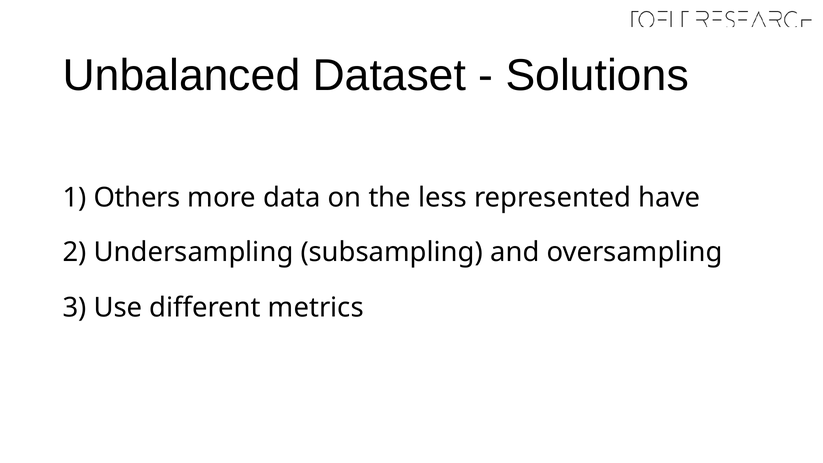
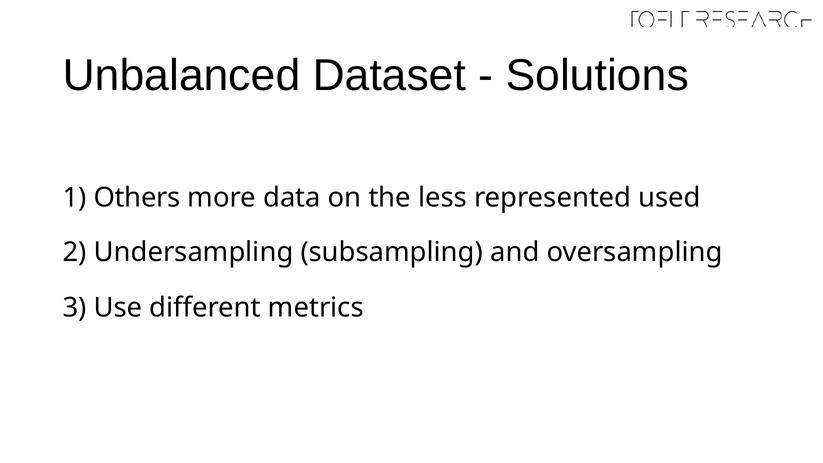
have: have -> used (669, 197)
